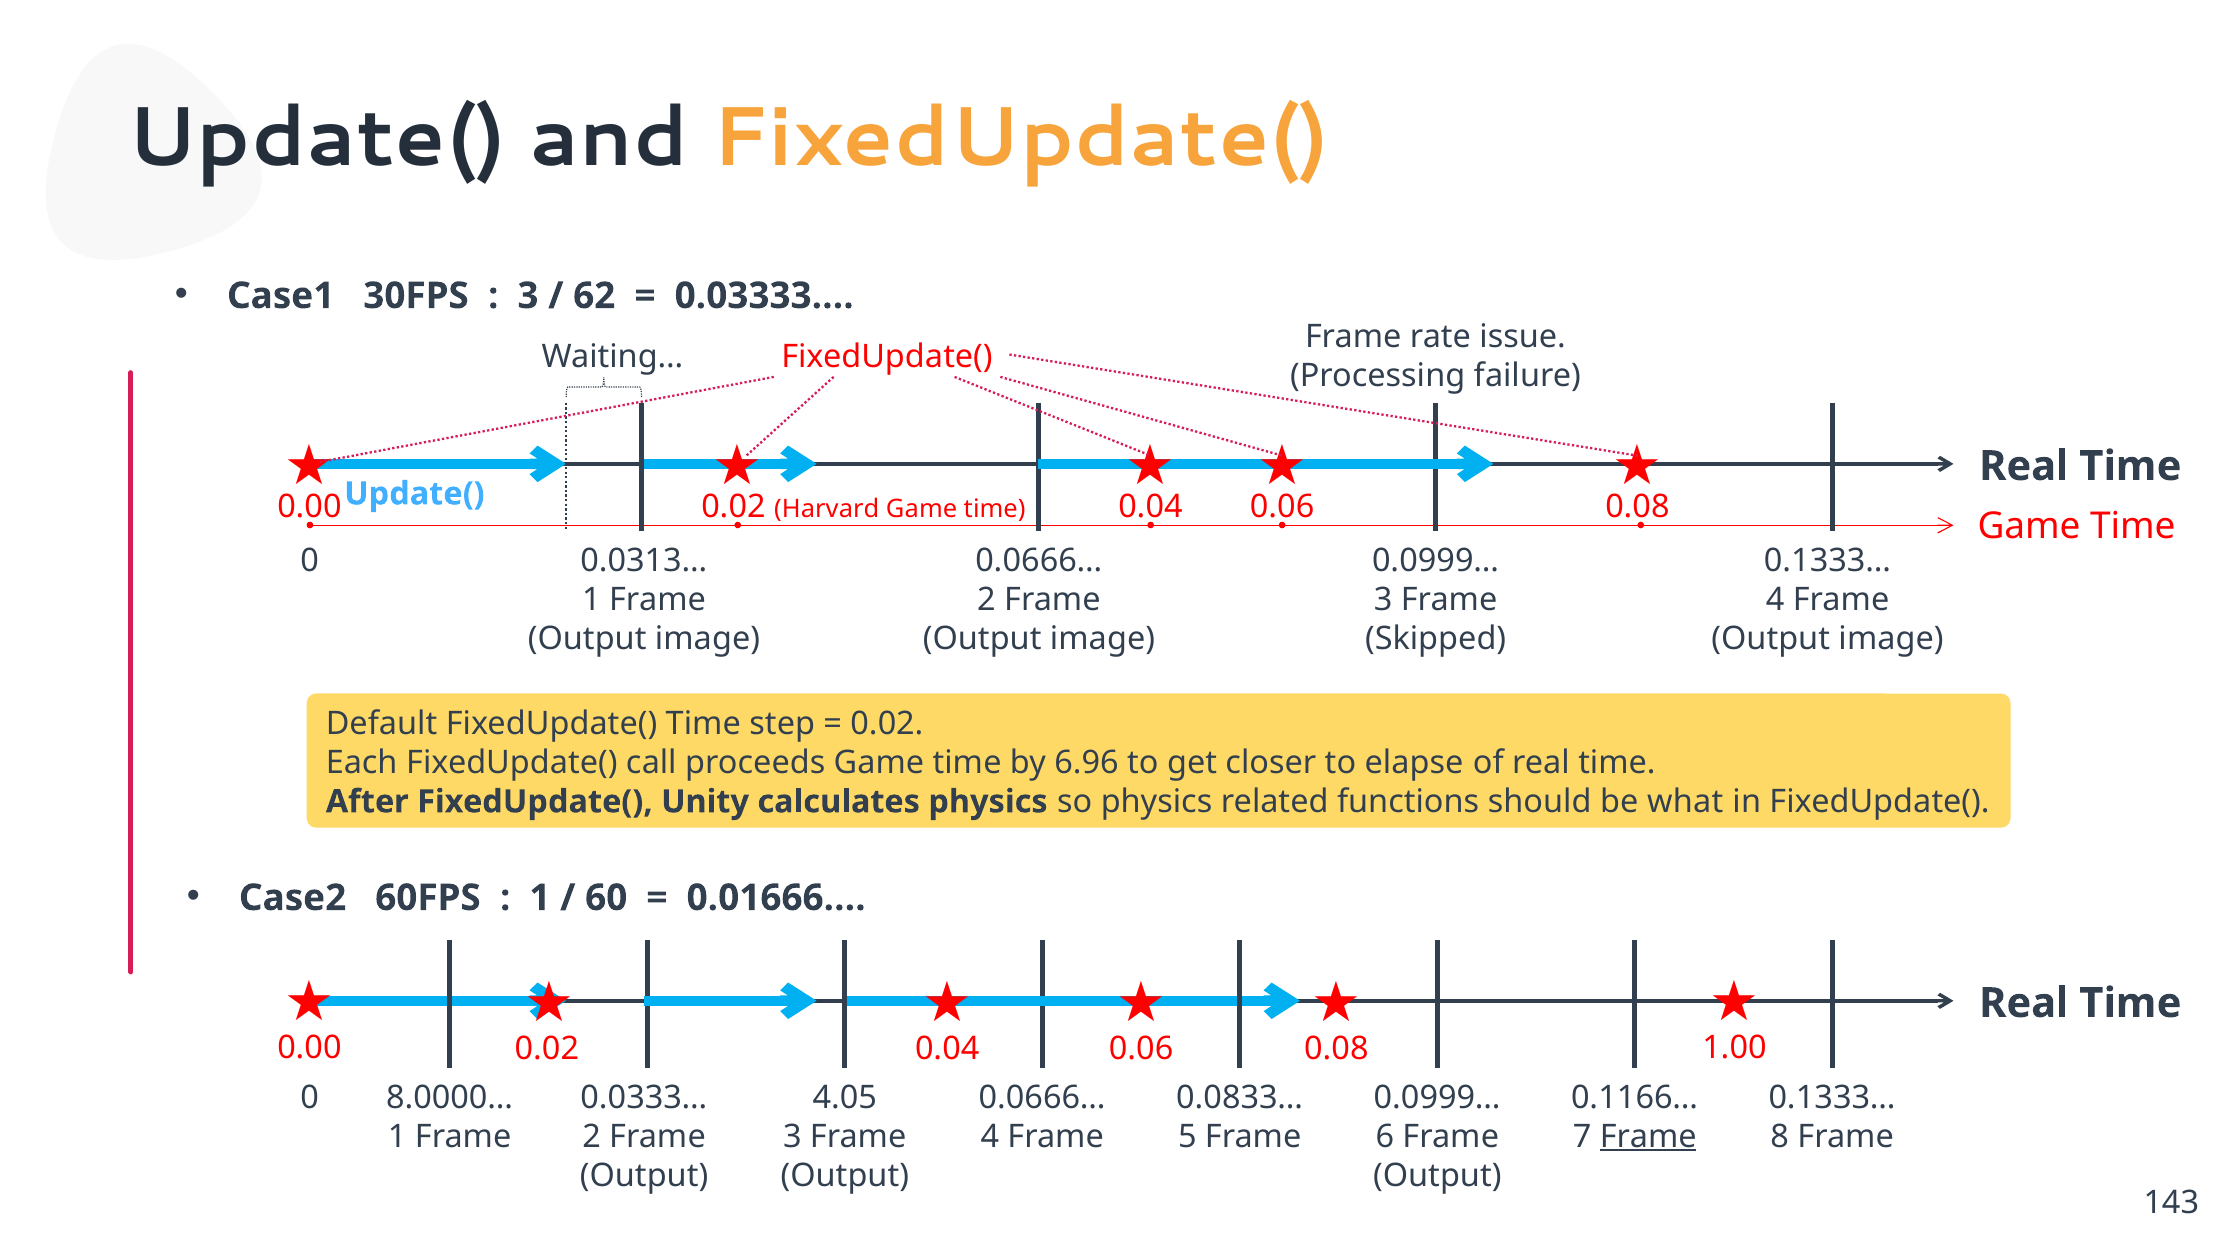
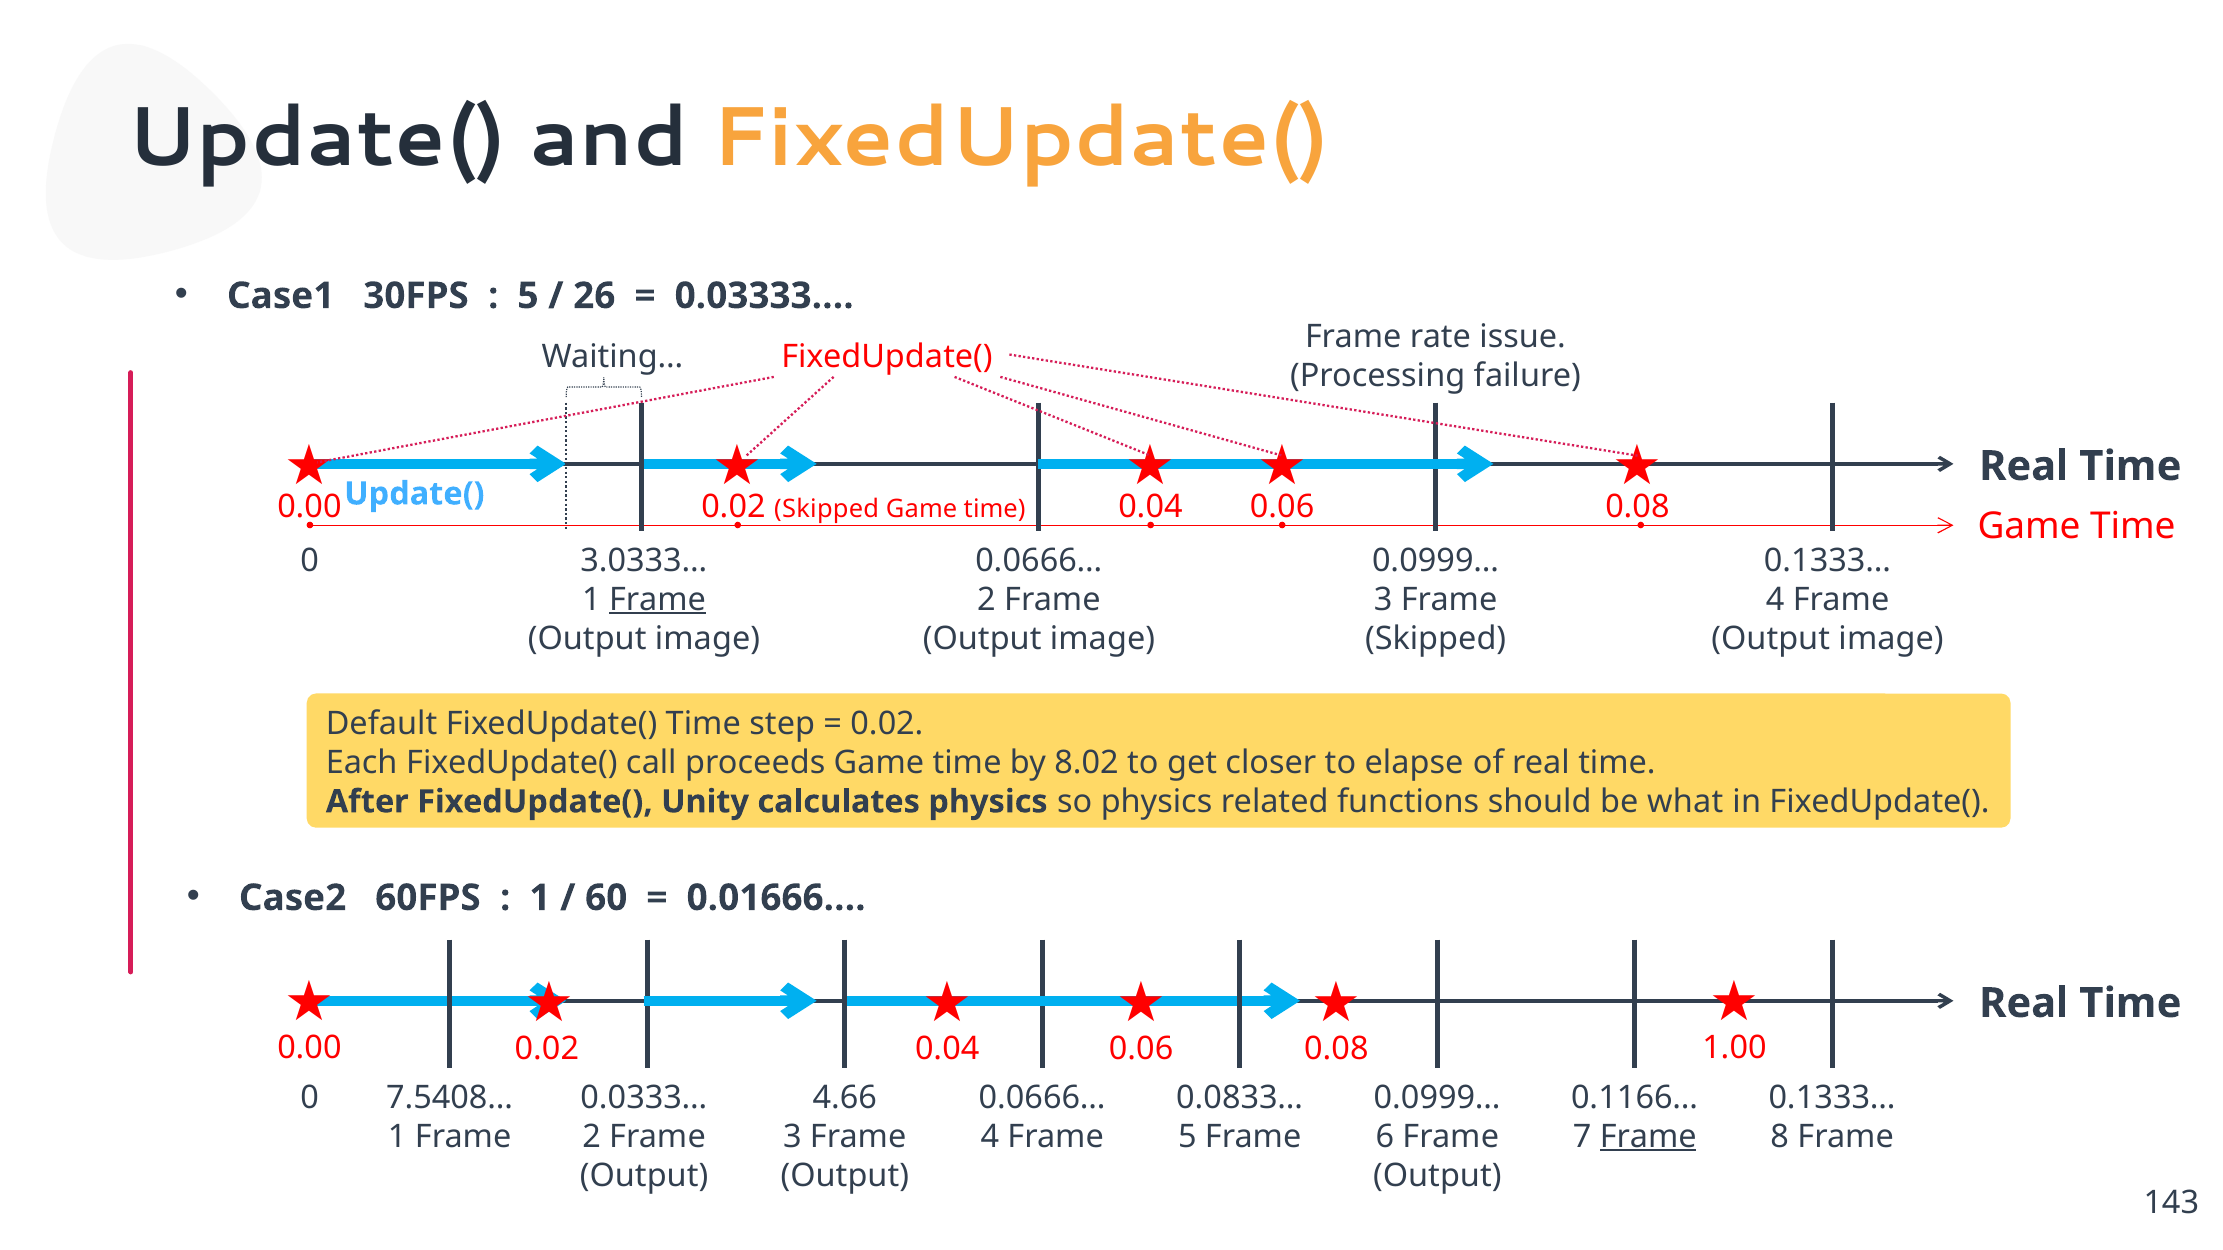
3: 3 -> 5 (528, 296)
62: 62 -> 26 (594, 296)
0.02 Harvard: Harvard -> Skipped (827, 509)
0.0313…: 0.0313… -> 3.0333… (644, 561)
Frame underline: none -> present (657, 600)
6.96: 6.96 -> 8.02 (1087, 763)
8.0000…: 8.0000… -> 7.5408… (450, 1098)
4.05: 4.05 -> 4.66 (845, 1098)
